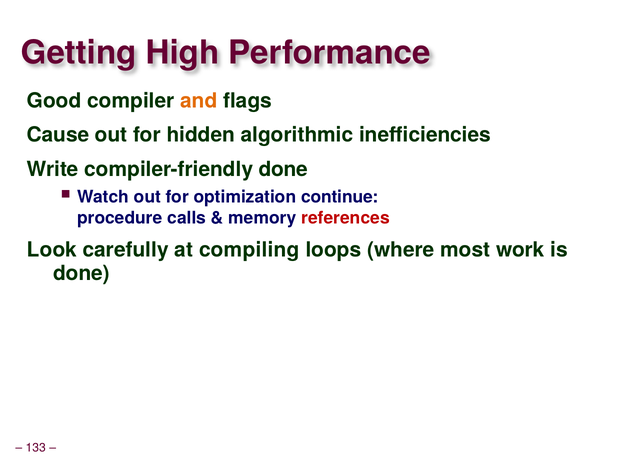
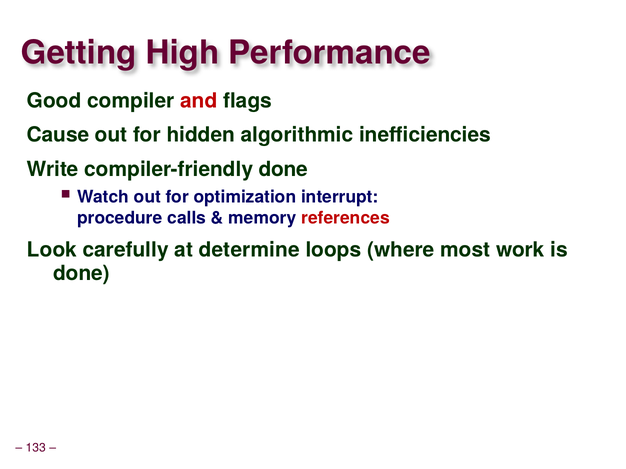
and colour: orange -> red (199, 101)
continue: continue -> interrupt (340, 197)
compiling: compiling -> determine (249, 250)
